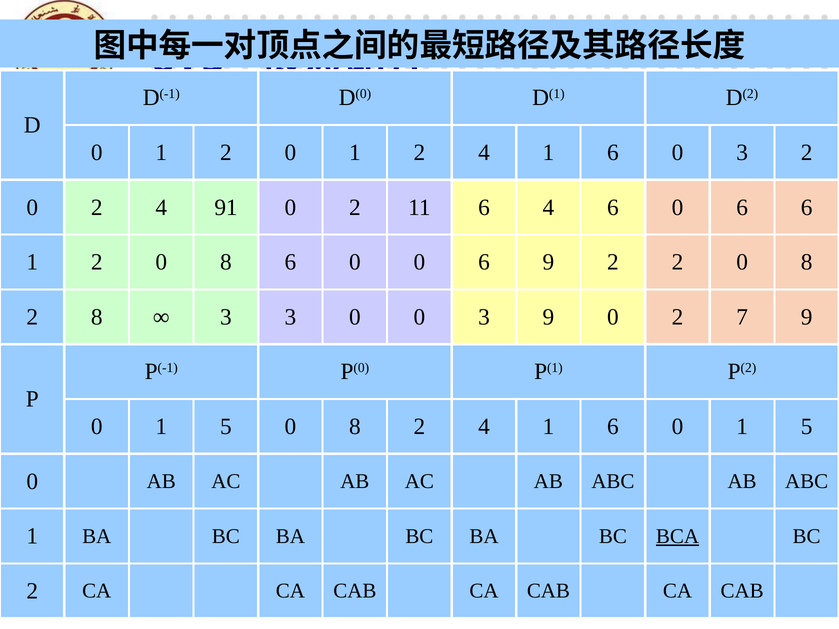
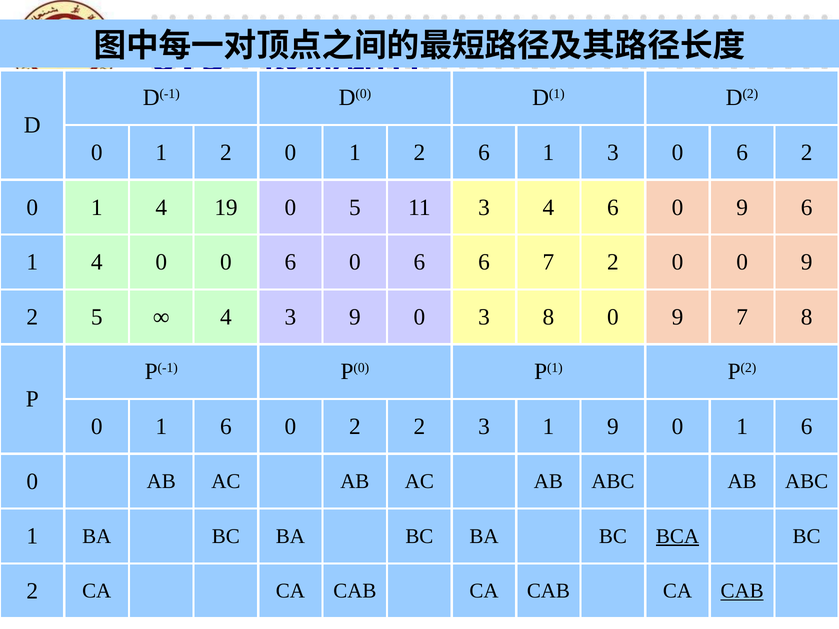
4: 4 -> 6 (484, 153)
6: 6 -> 3 (613, 153)
3: 3 -> 6 (742, 153)
2: 2 -> 1 (97, 207)
91: 91 -> 19 (226, 207)
2: 2 -> 5 (355, 207)
11 6: 6 -> 3 (484, 207)
6 0 6: 6 -> 9 (742, 207)
2: 2 -> 4 (97, 262)
8: 8 -> 0 (226, 262)
6 0 0: 0 -> 6 (419, 262)
6 9: 9 -> 7 (548, 262)
2: 2 -> 0 (678, 262)
8: 8 -> 9 (807, 262)
2 8: 8 -> 5 (97, 317)
3: 3 -> 4 (226, 317)
3 0: 0 -> 9 (355, 317)
3 9: 9 -> 8 (548, 317)
2: 2 -> 9 (678, 317)
7 9: 9 -> 8 (807, 317)
5: 5 -> 6 (226, 427)
8: 8 -> 2 (355, 427)
4: 4 -> 3 (484, 427)
6: 6 -> 9 (613, 427)
5: 5 -> 6 (807, 427)
CAB underline: none -> present (742, 591)
